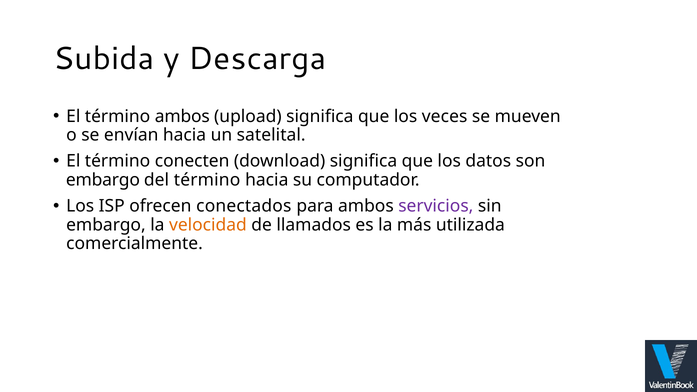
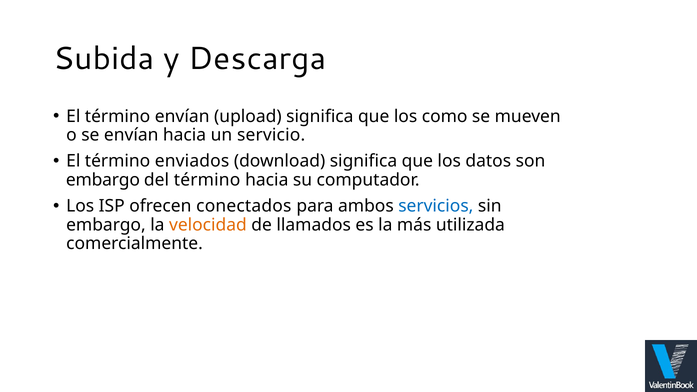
término ambos: ambos -> envían (182, 116)
veces: veces -> como (445, 116)
satelital: satelital -> servicio (271, 135)
conecten: conecten -> enviados (192, 161)
servicios colour: purple -> blue (436, 206)
